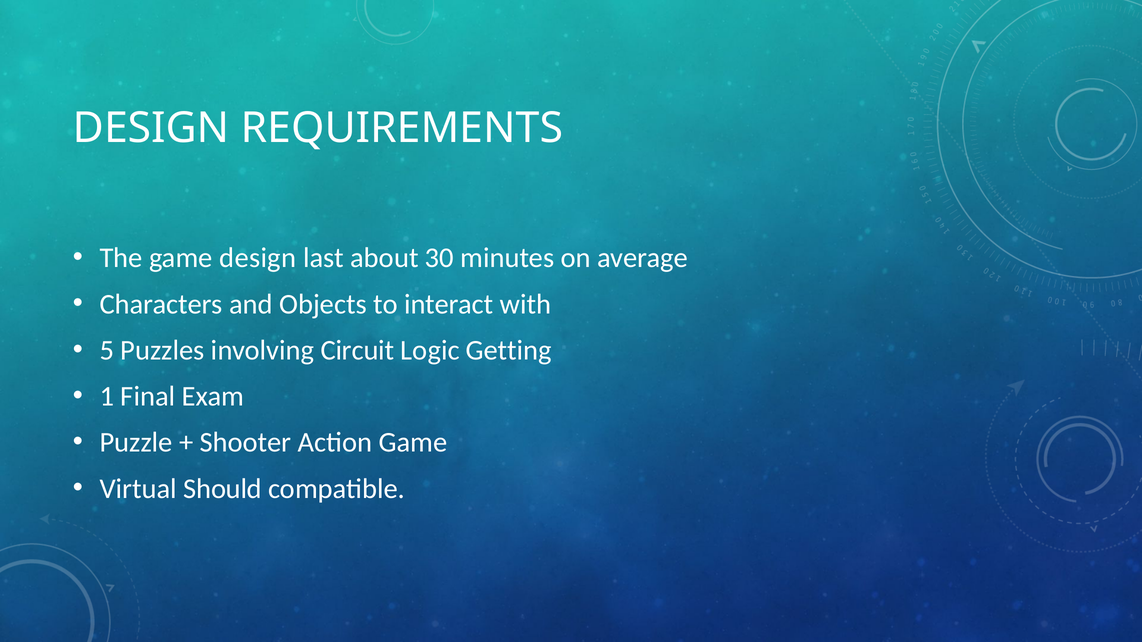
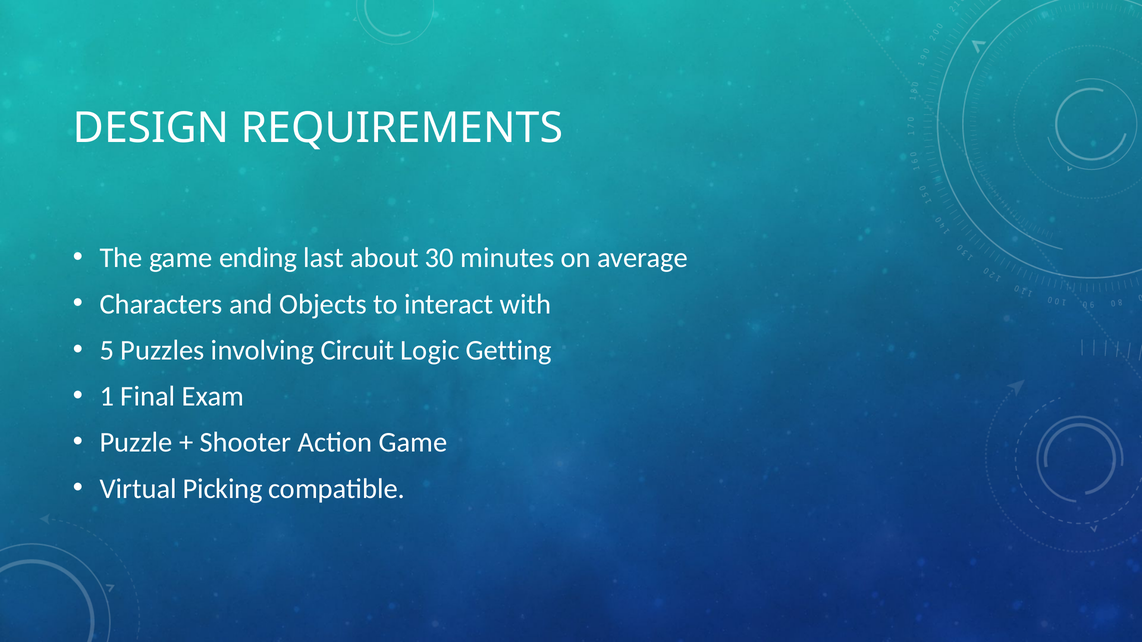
game design: design -> ending (258, 258)
Should: Should -> Picking (223, 489)
